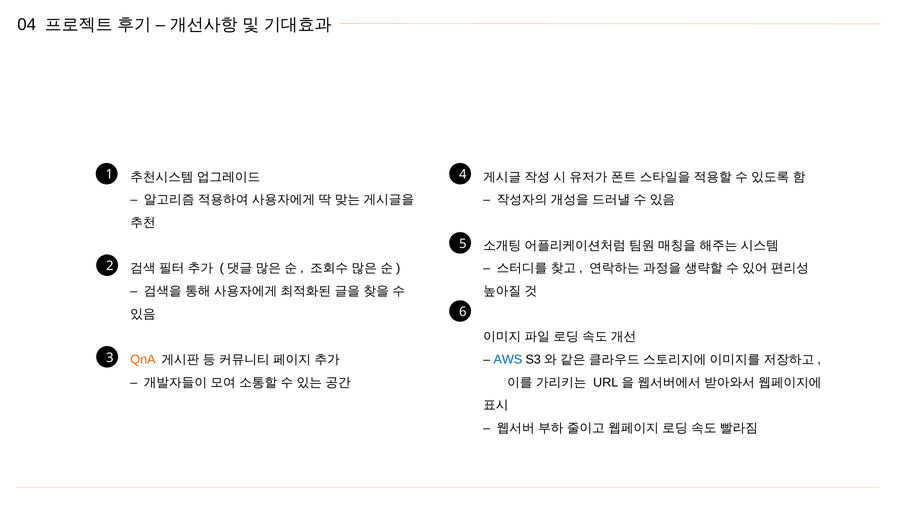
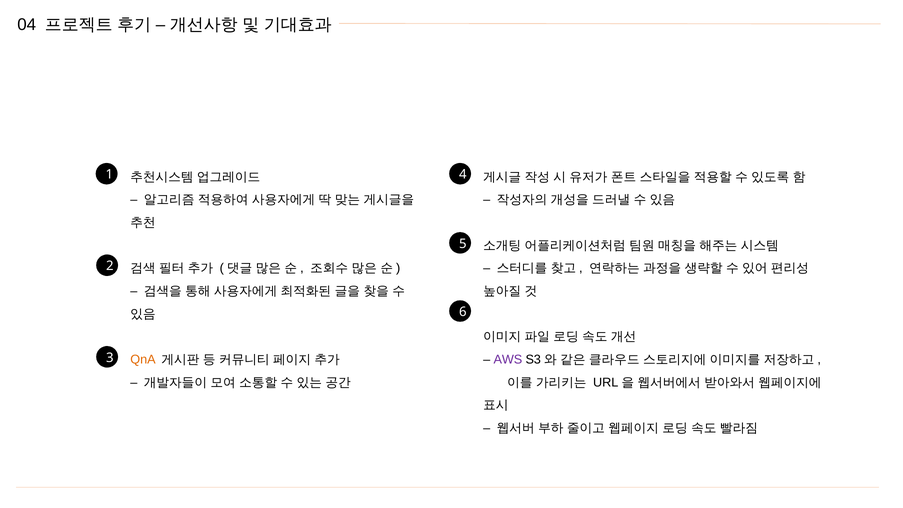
AWS colour: blue -> purple (508, 359)
